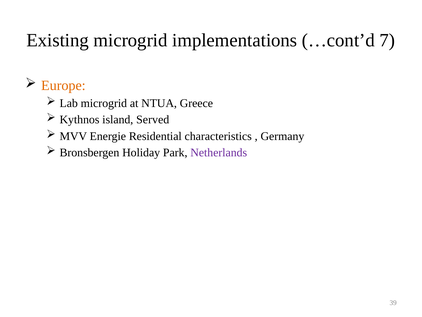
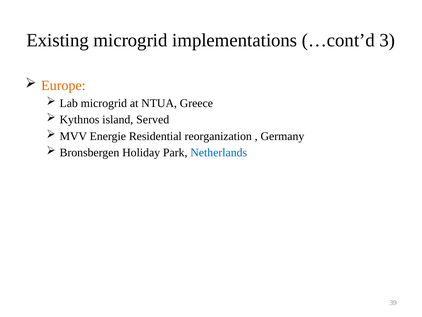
7: 7 -> 3 (387, 40)
characteristics: characteristics -> reorganization (218, 136)
Netherlands colour: purple -> blue (219, 152)
